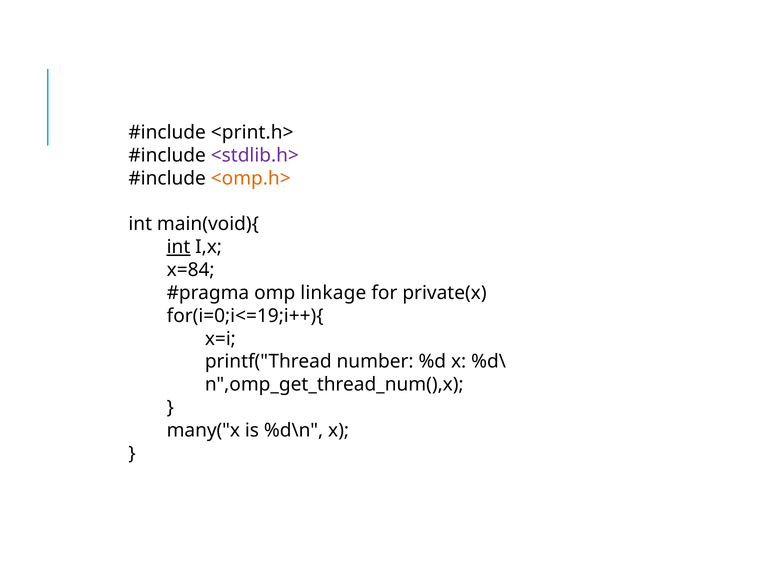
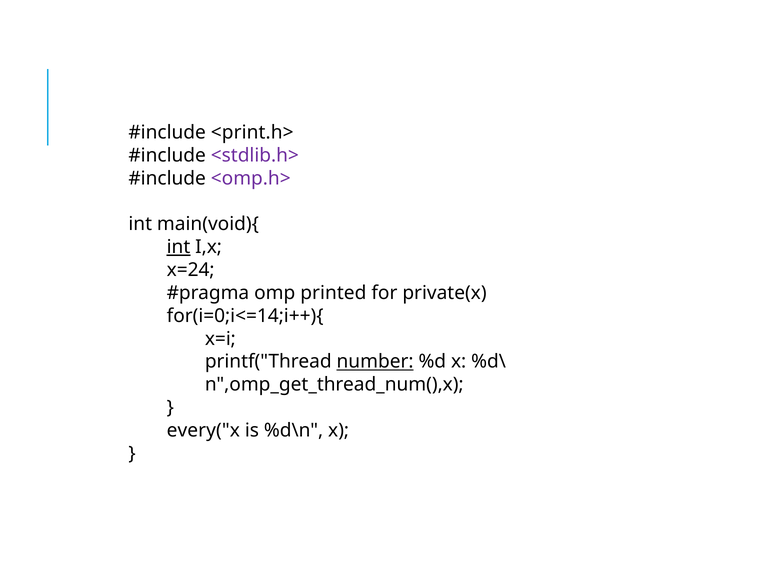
<omp.h> colour: orange -> purple (251, 178)
x=84: x=84 -> x=24 (191, 270)
linkage: linkage -> printed (333, 293)
for(i=0;i<=19;i++){: for(i=0;i<=19;i++){ -> for(i=0;i<=14;i++){ (245, 316)
number underline: none -> present (375, 362)
many("x: many("x -> every("x (203, 430)
